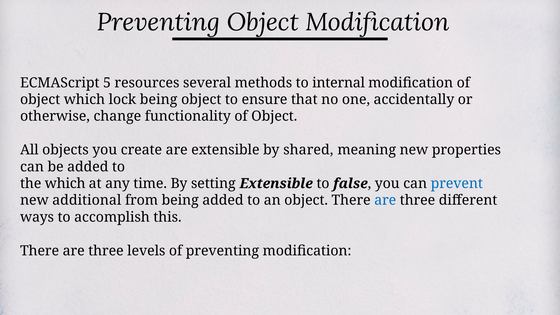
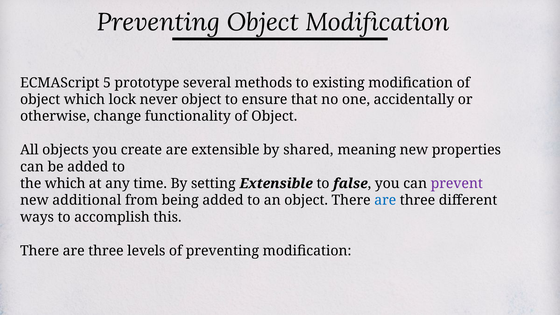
resources: resources -> prototype (147, 83)
internal: internal -> existing (339, 83)
lock being: being -> never (159, 100)
prevent colour: blue -> purple (457, 184)
